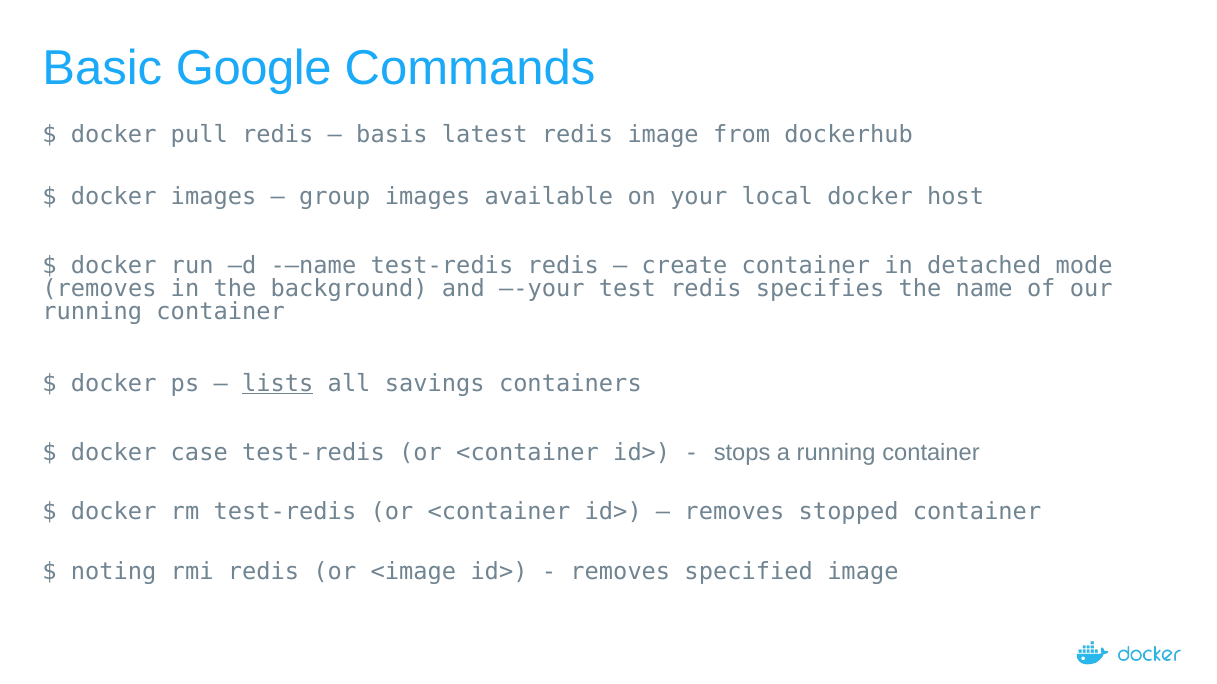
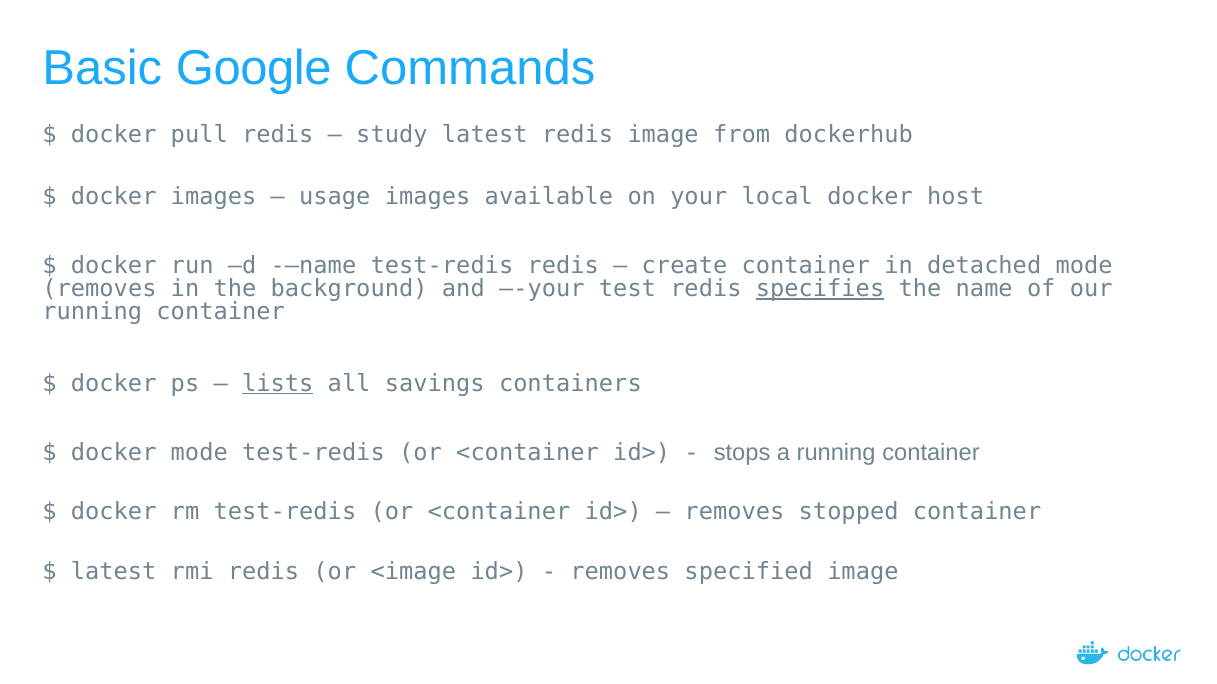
basis: basis -> study (392, 134)
group: group -> usage (335, 197)
specifies underline: none -> present (820, 289)
docker case: case -> mode (199, 453)
noting: noting -> latest (114, 572)
